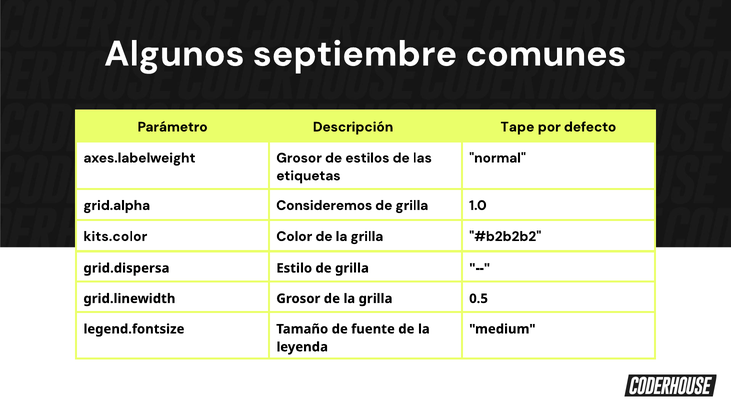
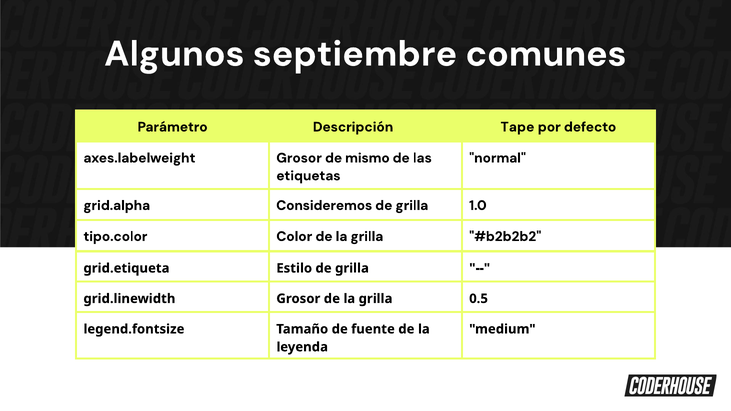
estilos: estilos -> mismo (367, 158)
kits.color: kits.color -> tipo.color (115, 237)
grid.dispersa: grid.dispersa -> grid.etiqueta (126, 268)
